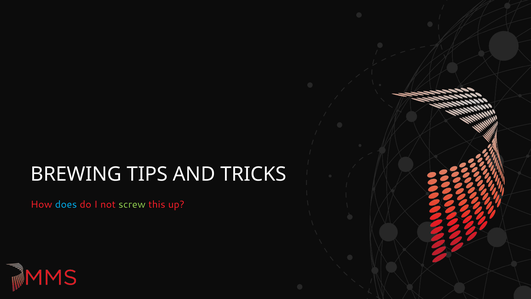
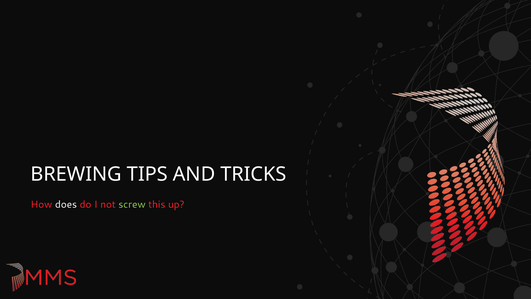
does colour: light blue -> white (66, 204)
